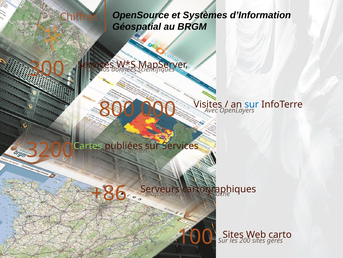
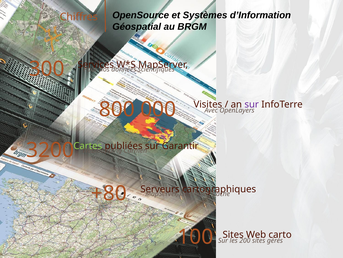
sur colour: blue -> purple (252, 104)
sur Services: Services -> Garantir (180, 146)
+86: +86 -> +80 (109, 193)
